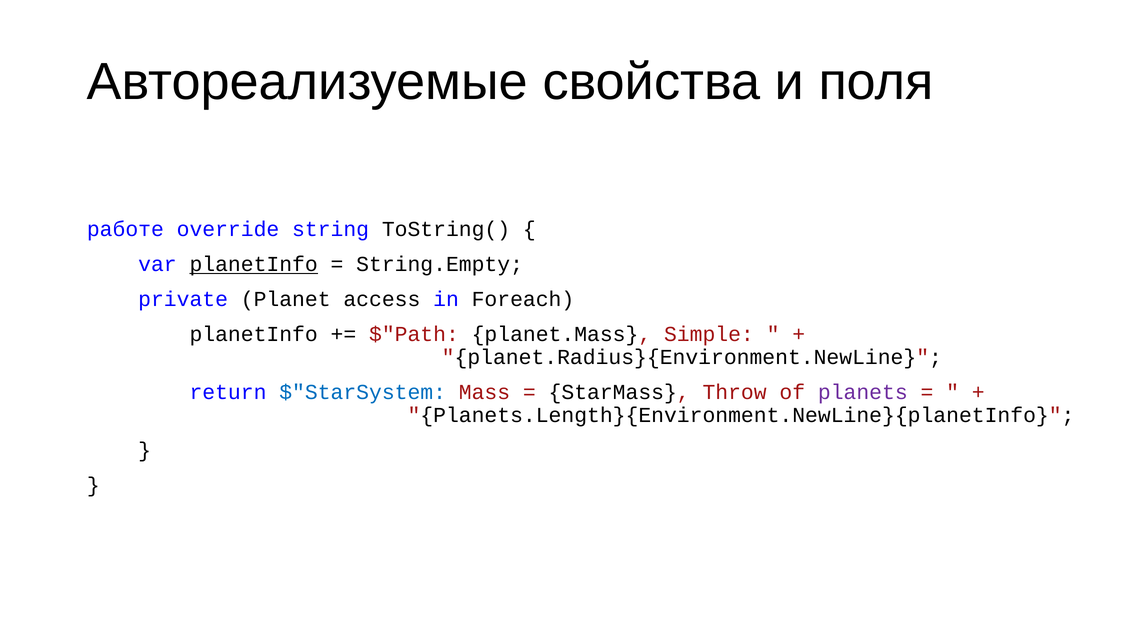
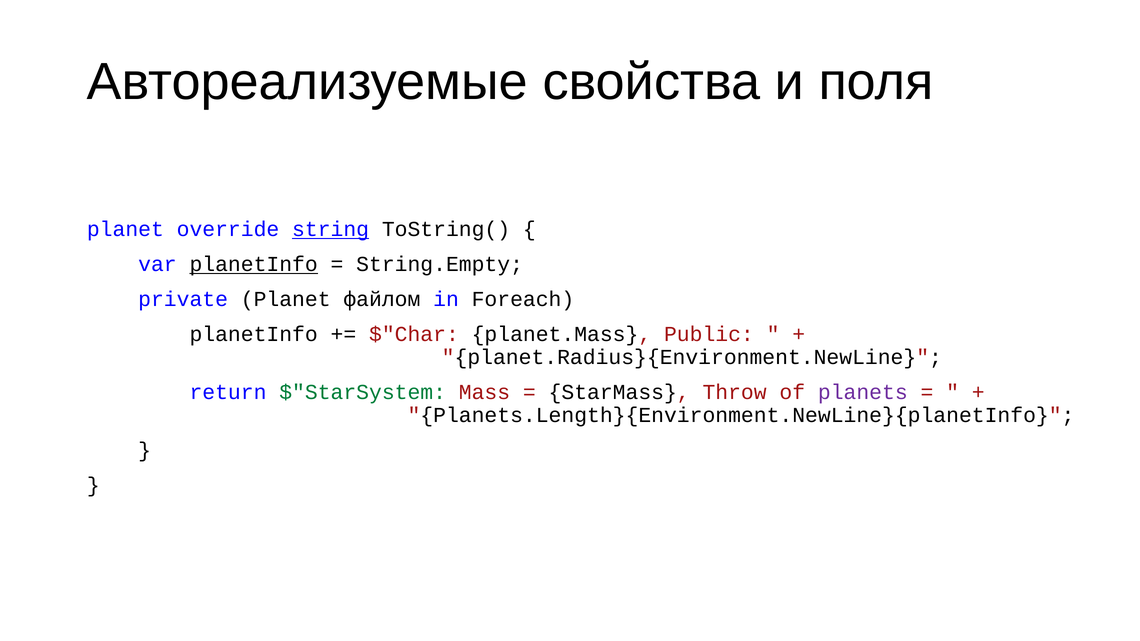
работе: работе -> planet (125, 229)
string underline: none -> present (331, 229)
access: access -> файлом (382, 299)
$"Path: $"Path -> $"Char (414, 334)
Simple: Simple -> Public (709, 334)
$"StarSystem colour: blue -> green (363, 392)
